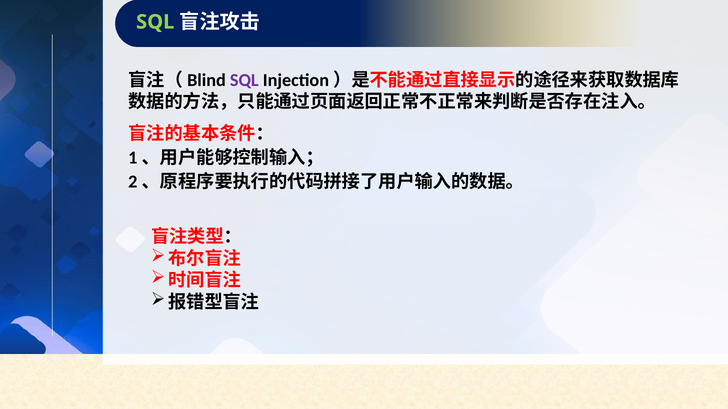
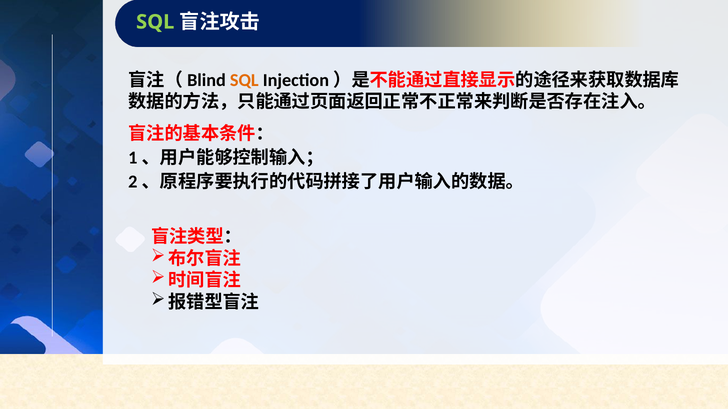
SQL colour: purple -> orange (244, 80)
